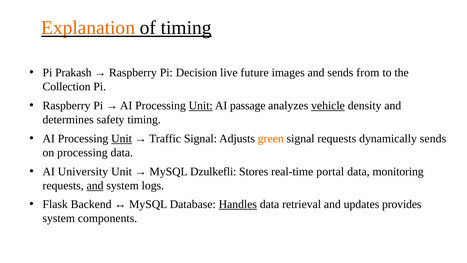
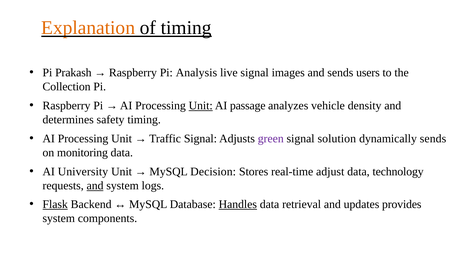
Decision: Decision -> Analysis (196, 73)
live future: future -> signal (255, 73)
from: from -> users (368, 73)
vehicle underline: present -> none (328, 106)
Unit underline: present -> none (122, 138)
green colour: orange -> purple (271, 138)
signal requests: requests -> solution (337, 138)
on processing: processing -> monitoring (82, 152)
Dzulkefli: Dzulkefli -> Decision (213, 171)
portal: portal -> adjust (330, 171)
monitoring: monitoring -> technology (398, 171)
Flask underline: none -> present (55, 204)
